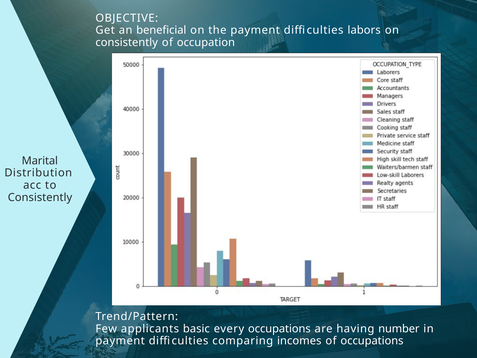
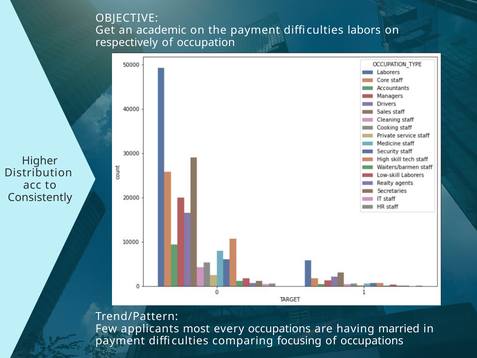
beneficial: beneficial -> academic (161, 30)
consistently: consistently -> respectively (127, 42)
Marital: Marital -> Higher (40, 161)
basic: basic -> most (196, 329)
number: number -> married (399, 329)
incomes: incomes -> focusing (299, 341)
